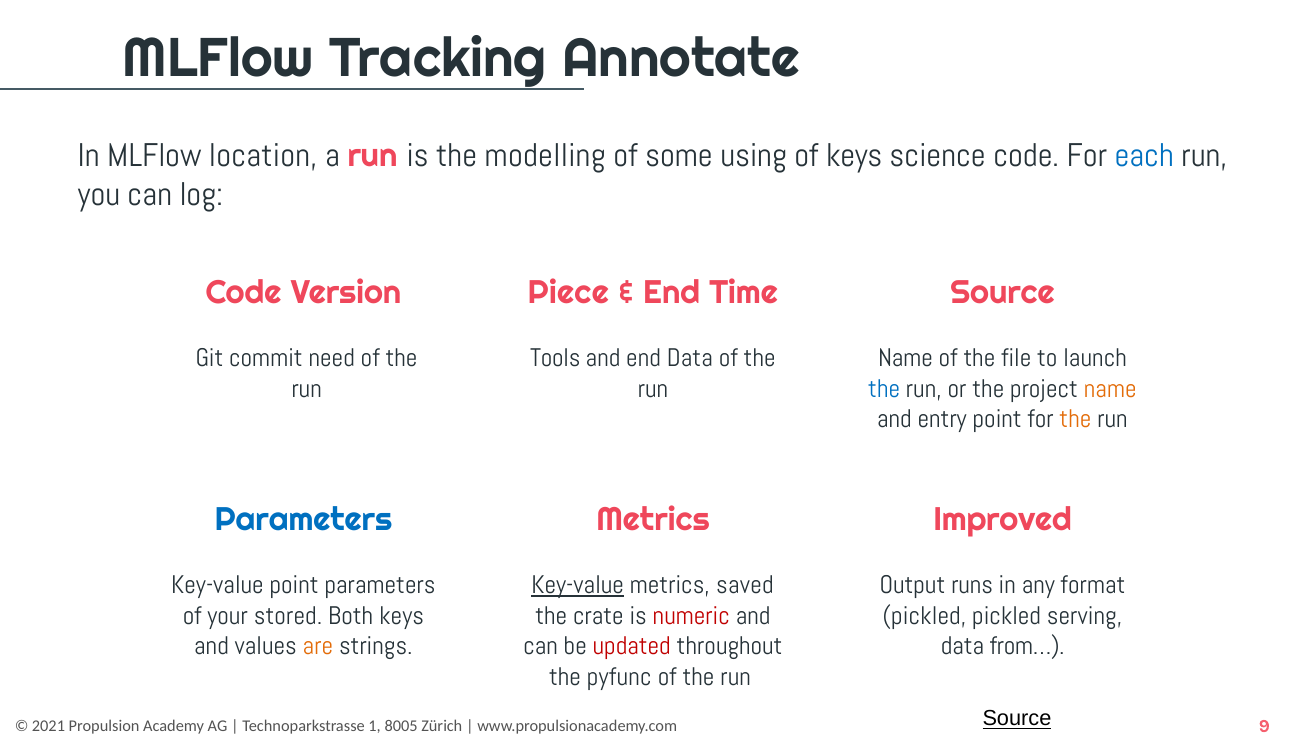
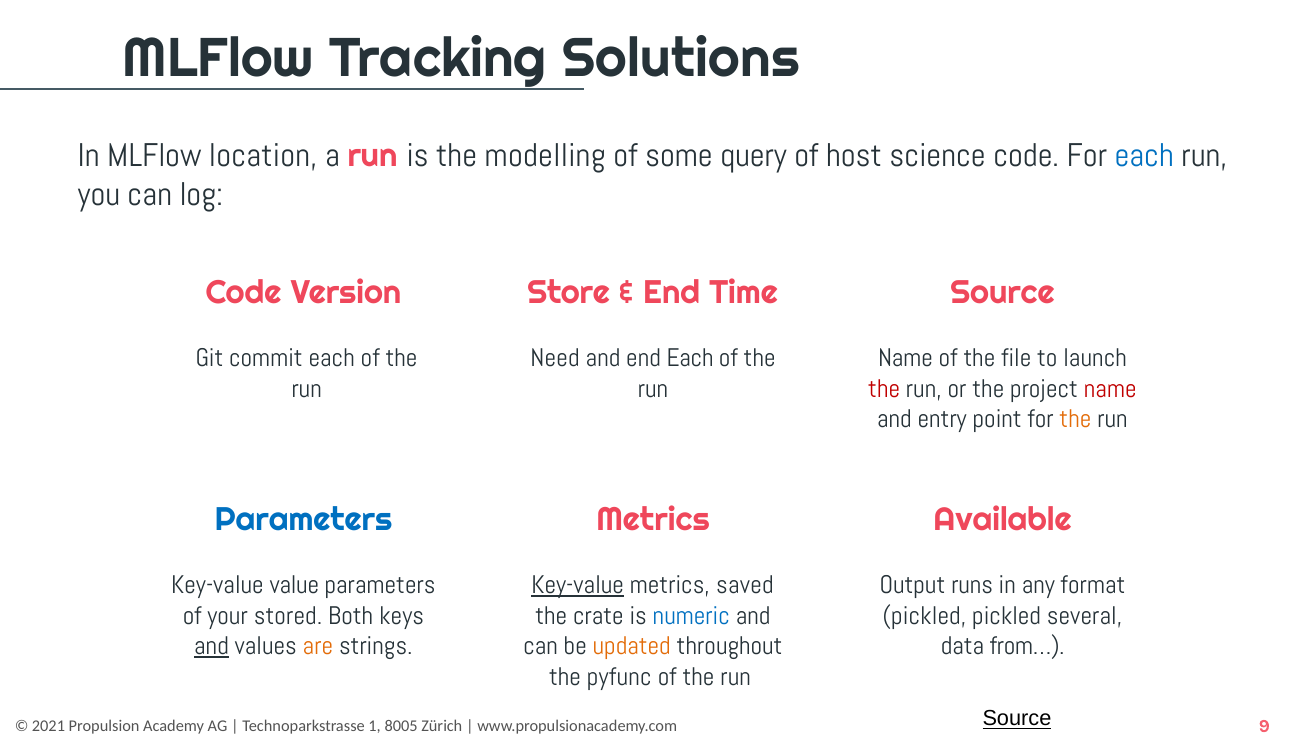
Annotate: Annotate -> Solutions (681, 58)
using: using -> query (754, 155)
of keys: keys -> host (854, 155)
Piece: Piece -> Store (569, 292)
commit need: need -> each (332, 358)
Tools: Tools -> Need (555, 358)
end Data: Data -> Each (690, 358)
the colour: blue -> red (884, 389)
name colour: orange -> red (1110, 389)
Improved: Improved -> Available (1003, 519)
Key-value point: point -> value (294, 585)
numeric colour: red -> blue (691, 615)
serving: serving -> several (1085, 615)
and underline: none -> present (212, 646)
updated colour: red -> orange (632, 646)
